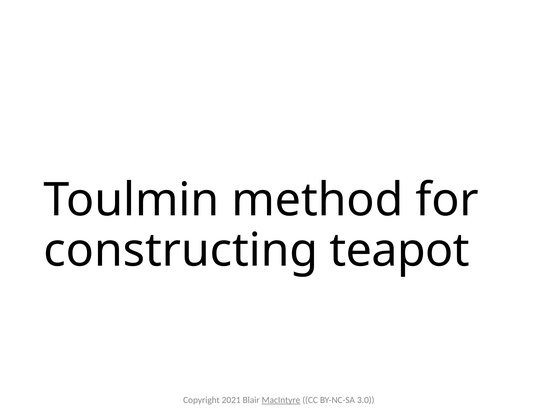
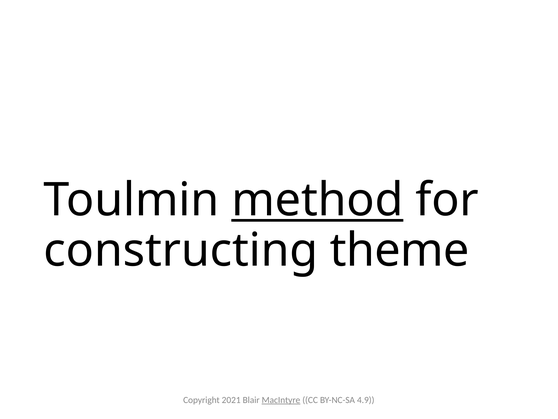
method underline: none -> present (317, 200)
teapot: teapot -> theme (400, 250)
3.0: 3.0 -> 4.9 (366, 400)
